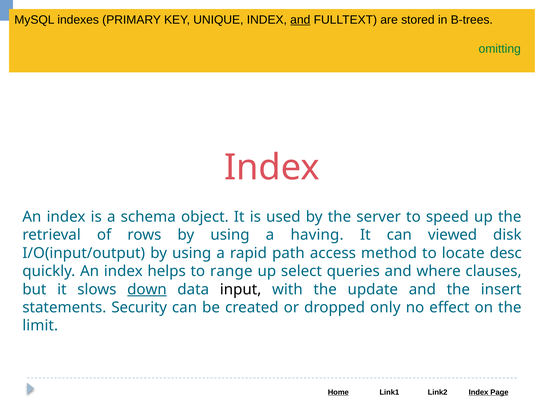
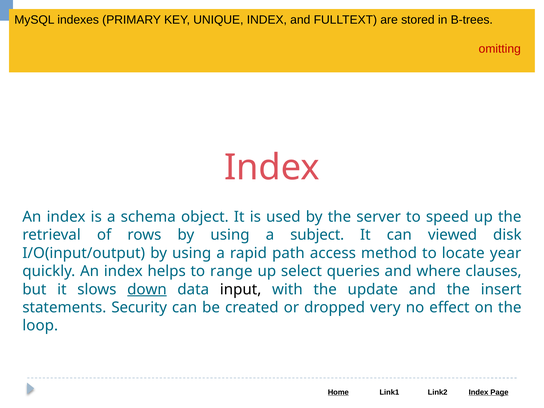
and underline: present -> none (300, 20)
omitting colour: green -> red (500, 49)
having: having -> subject (317, 235)
desc: desc -> year (506, 253)
only: only -> very (385, 308)
limit: limit -> loop (40, 326)
